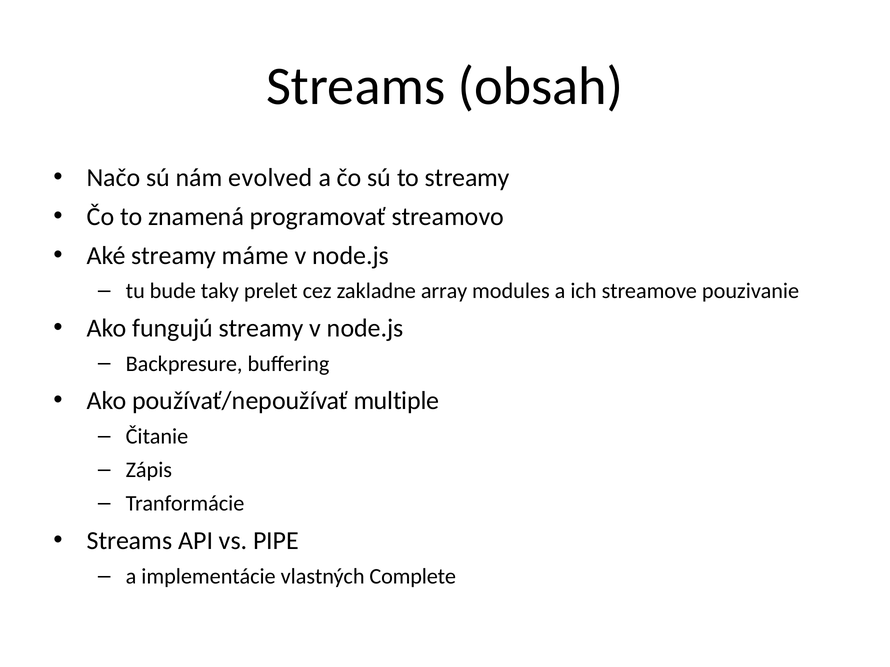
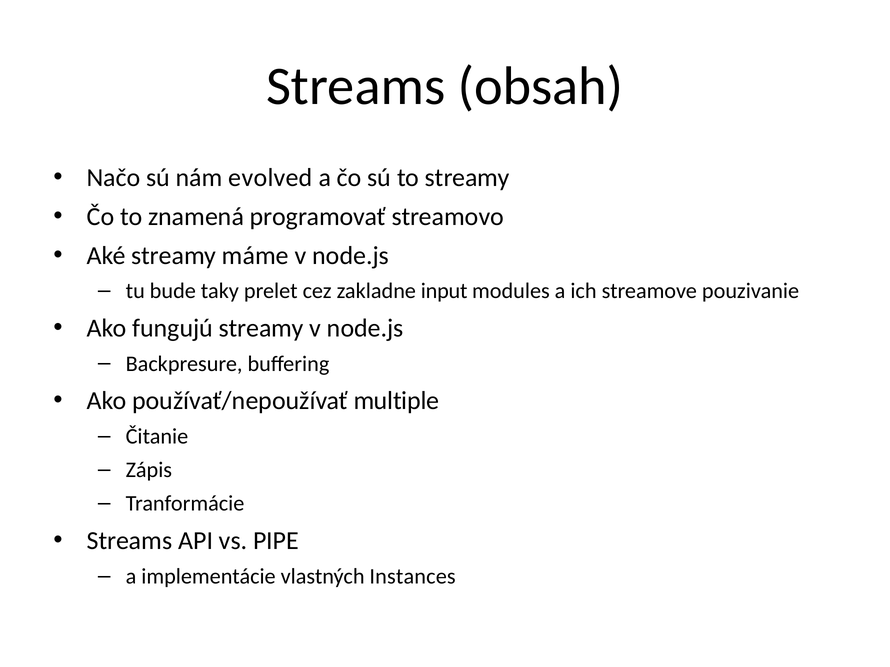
array: array -> input (444, 291)
Complete: Complete -> Instances (413, 577)
